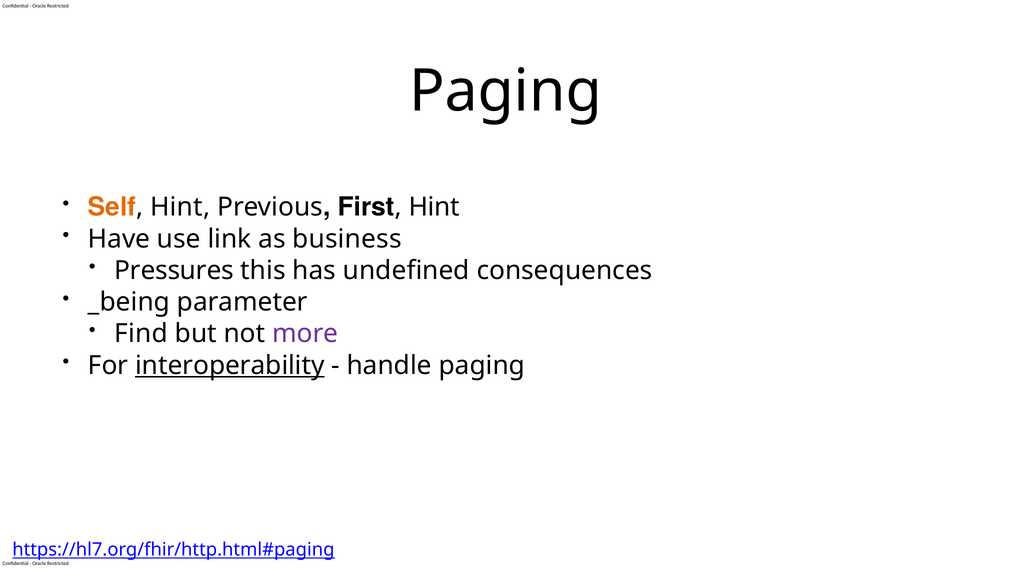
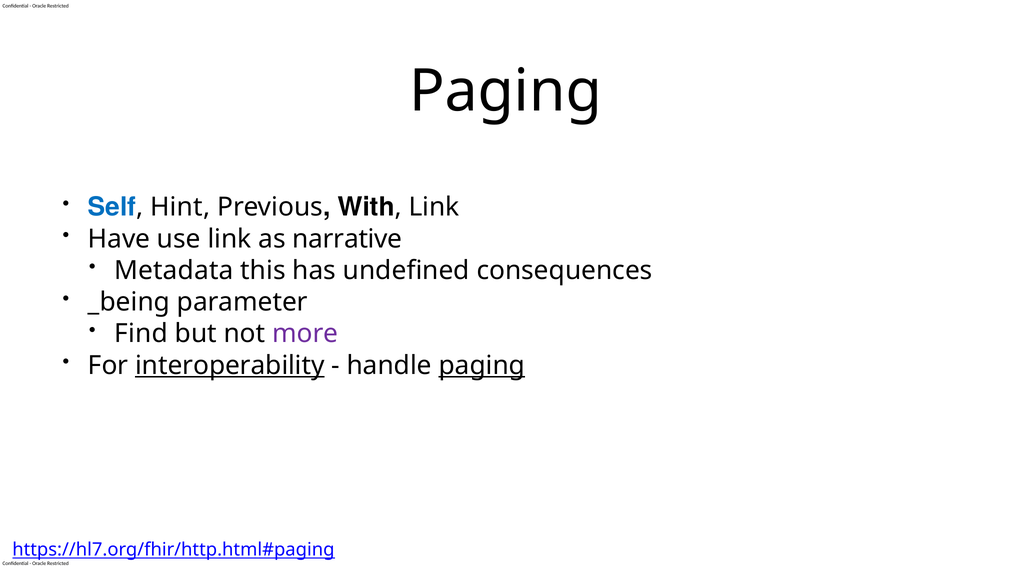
Self colour: orange -> blue (112, 207)
First: First -> With (366, 207)
Hint: Hint -> Link (434, 207)
business: business -> narrative (347, 239)
Pressures: Pressures -> Metadata (174, 270)
paging underline: none -> present (482, 365)
